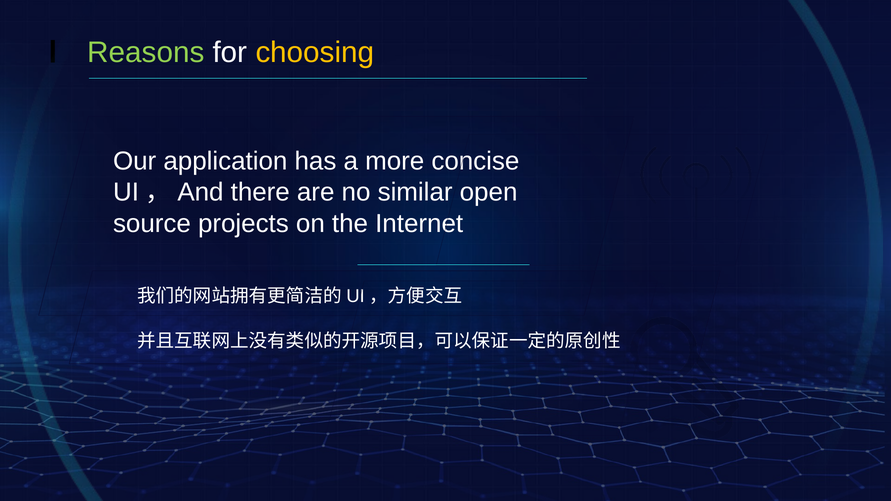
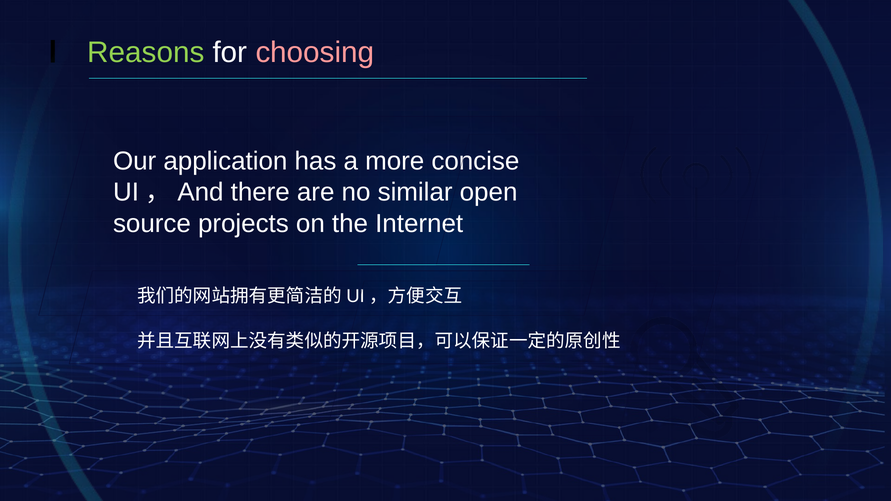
choosing colour: yellow -> pink (315, 52)
